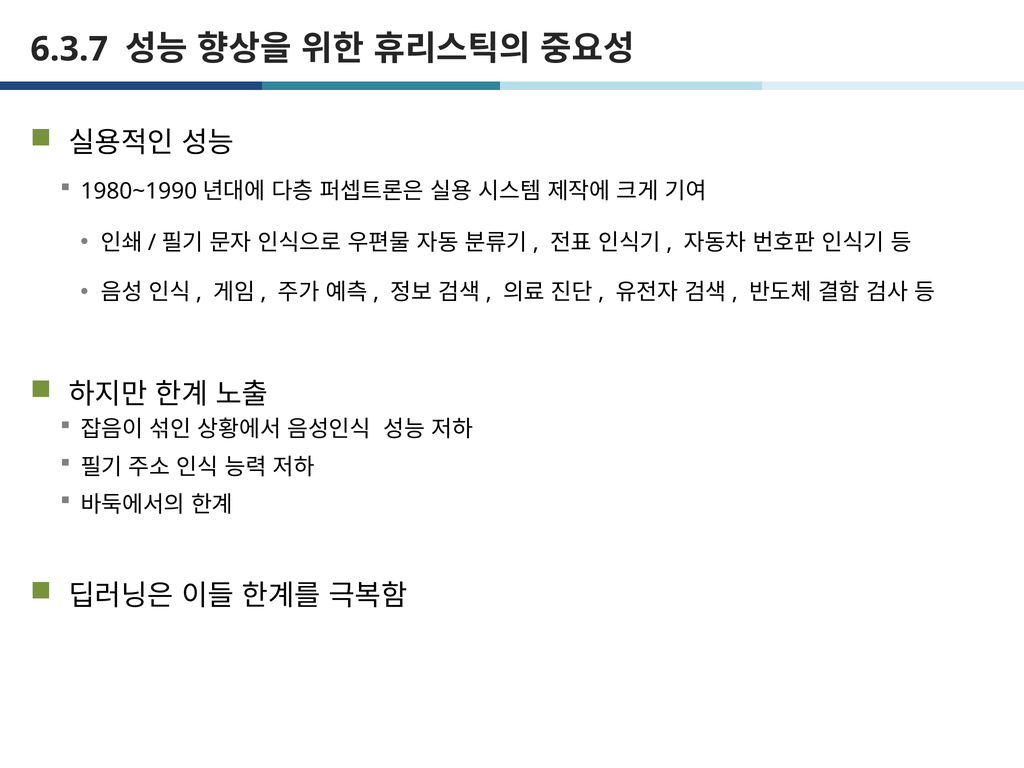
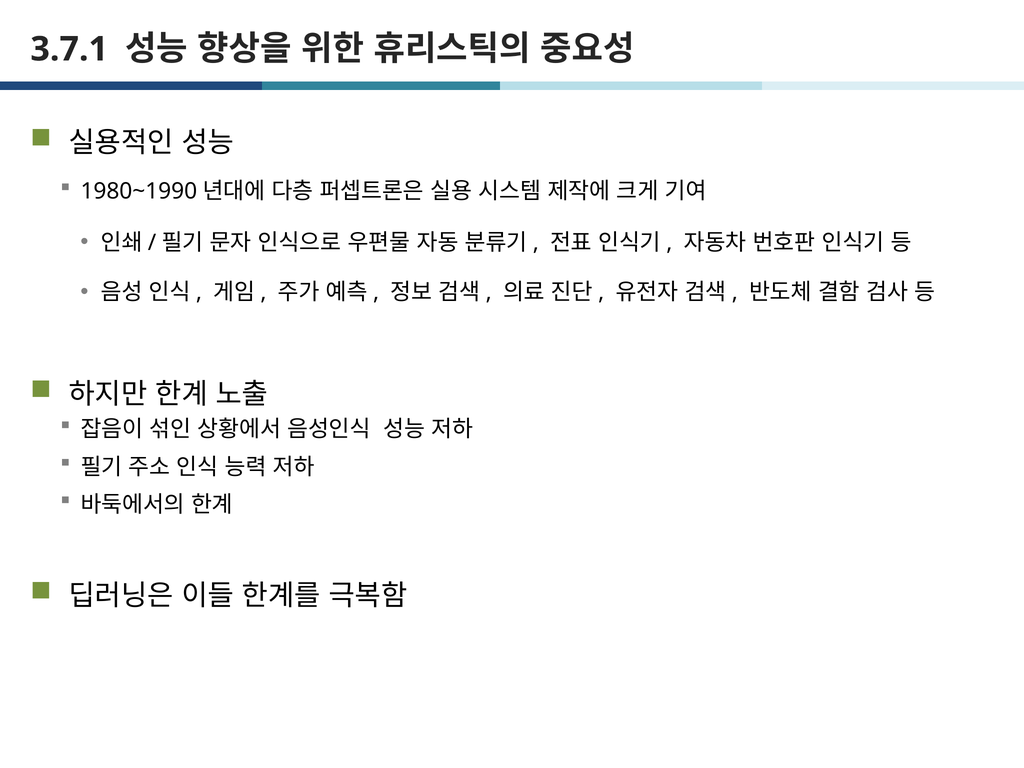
6.3.7: 6.3.7 -> 3.7.1 (69, 49)
